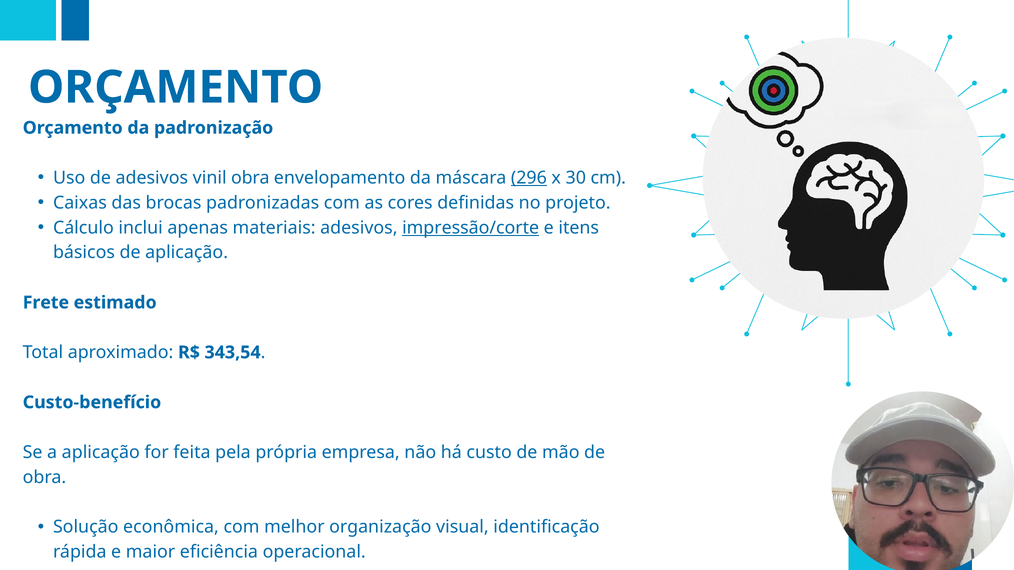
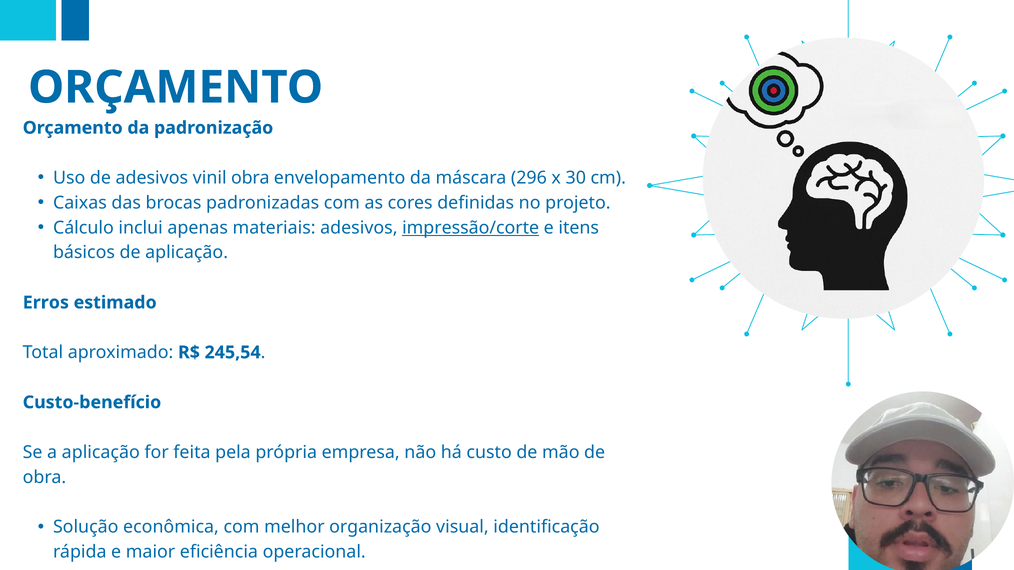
296 underline: present -> none (529, 178)
Frete: Frete -> Erros (46, 303)
343,54: 343,54 -> 245,54 (233, 353)
